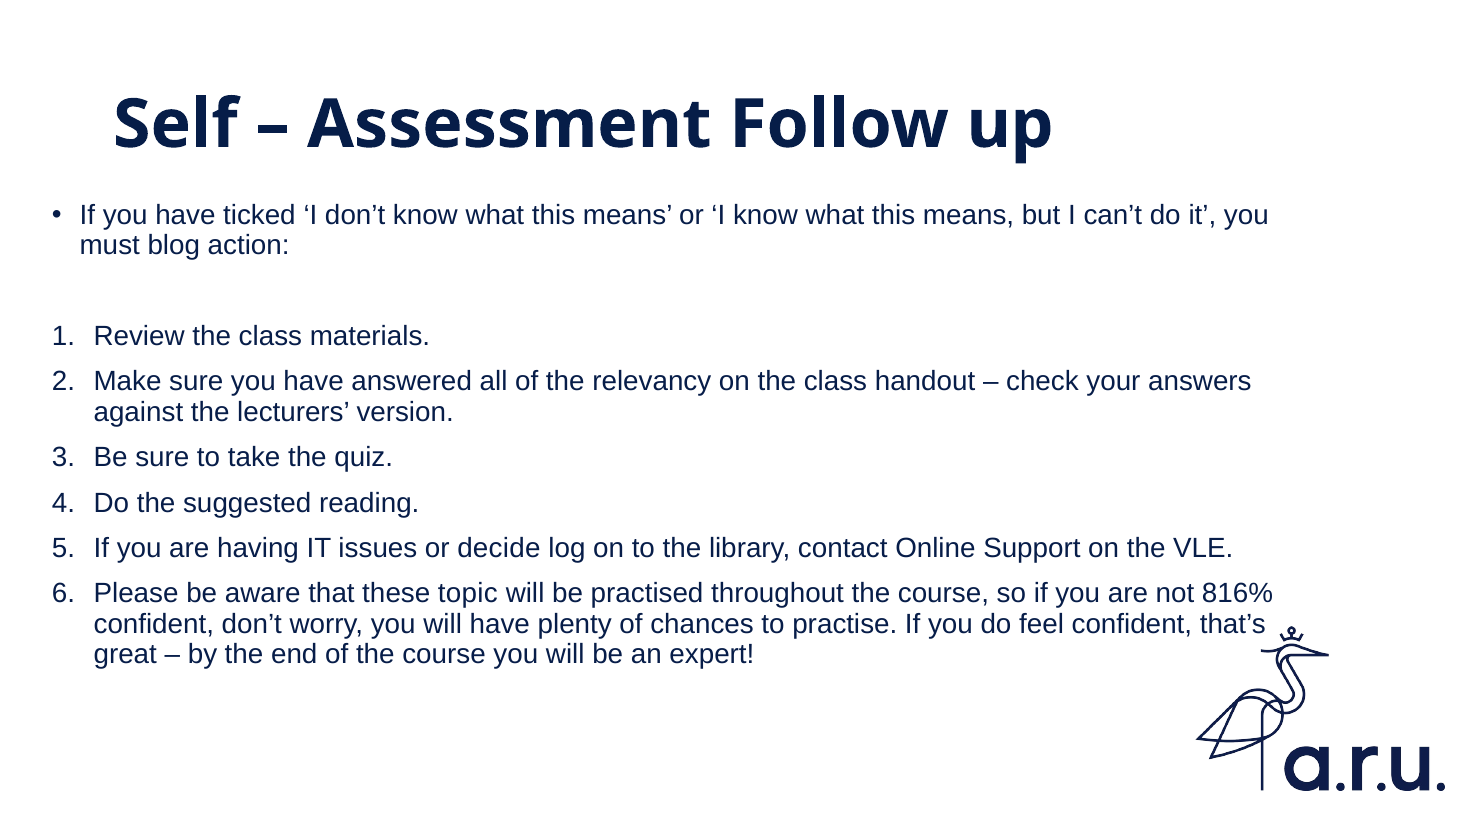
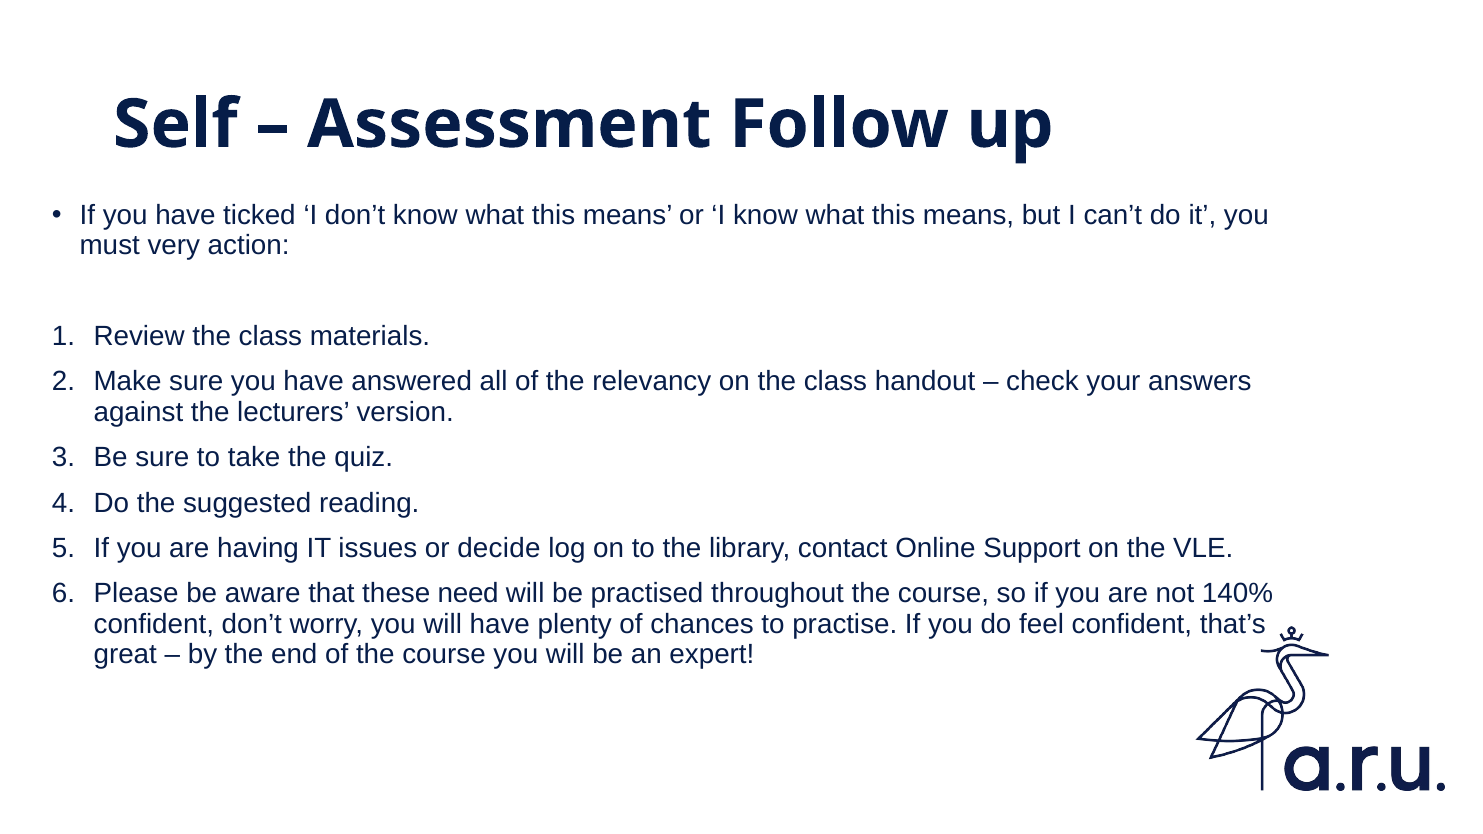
blog: blog -> very (174, 245)
topic: topic -> need (468, 594)
816%: 816% -> 140% (1238, 594)
